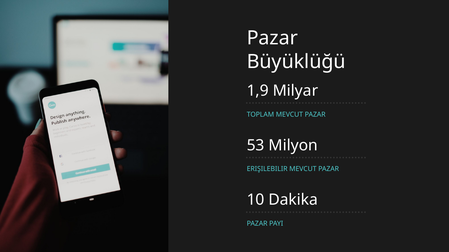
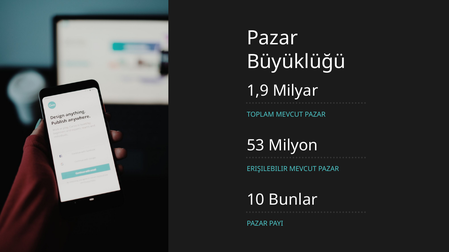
Dakika: Dakika -> Bunlar (293, 200)
